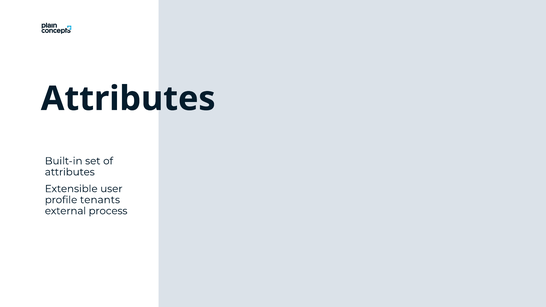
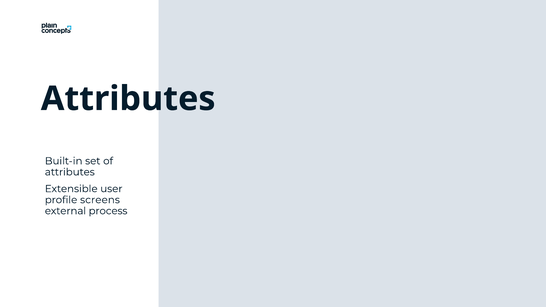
tenants: tenants -> screens (100, 200)
